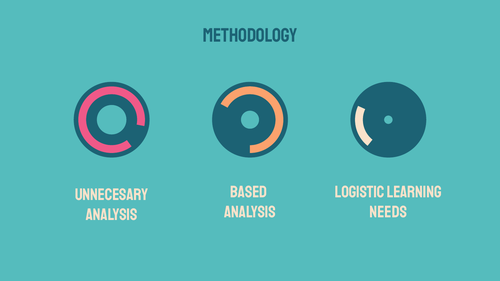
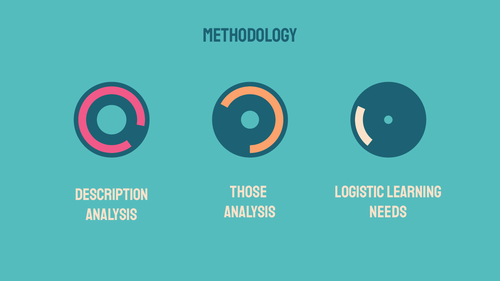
based: based -> those (249, 192)
unnecesary: unnecesary -> description (112, 195)
